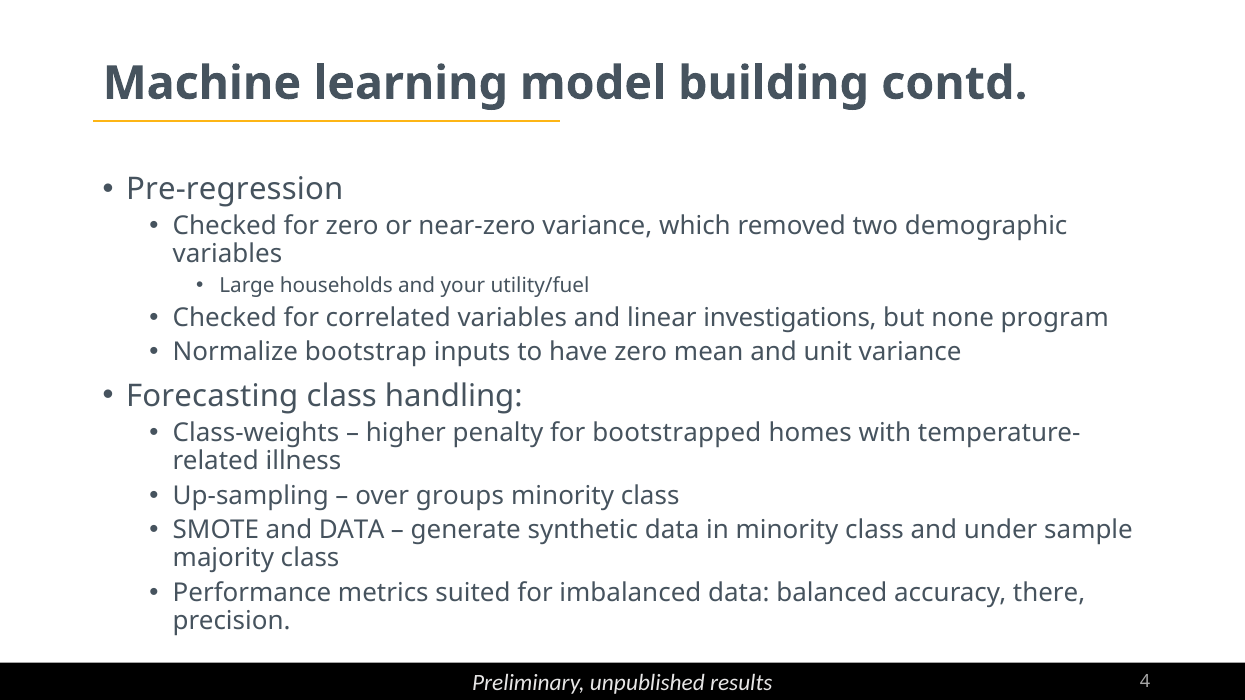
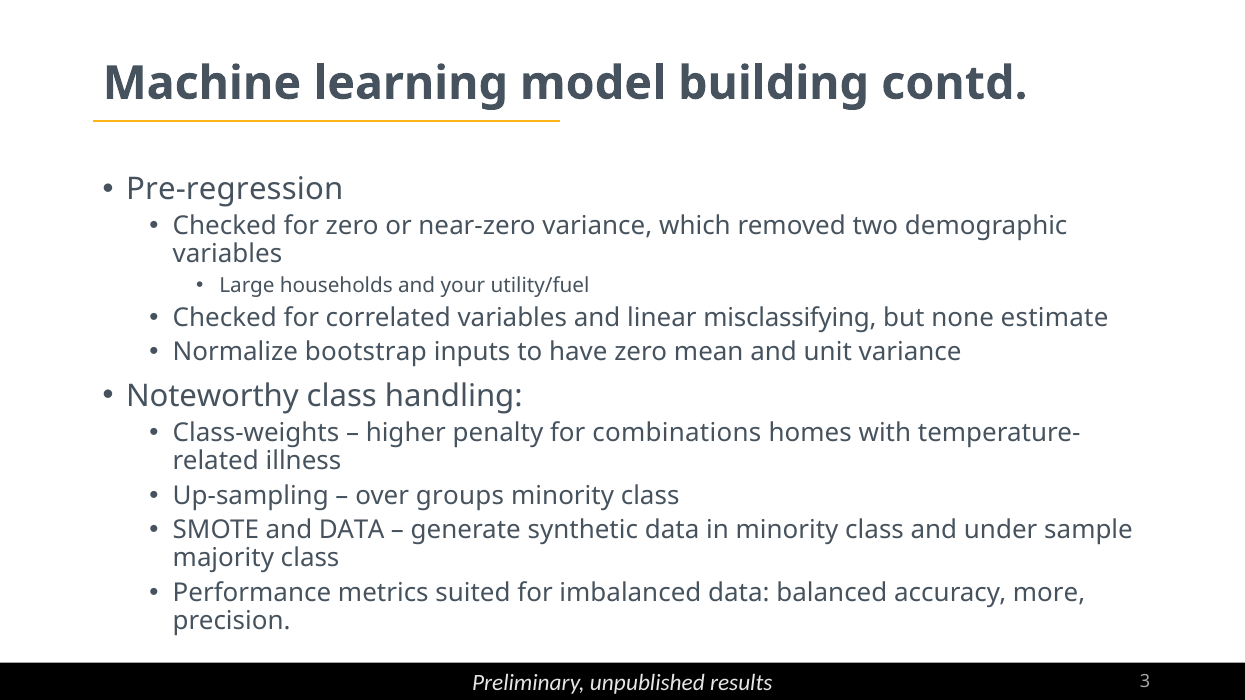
investigations: investigations -> misclassifying (790, 318)
program: program -> estimate (1055, 318)
Forecasting: Forecasting -> Noteworthy (212, 396)
bootstrapped: bootstrapped -> combinations (677, 433)
there: there -> more (1049, 593)
4: 4 -> 3 (1145, 681)
